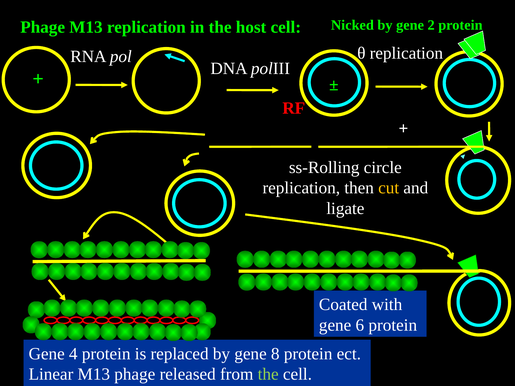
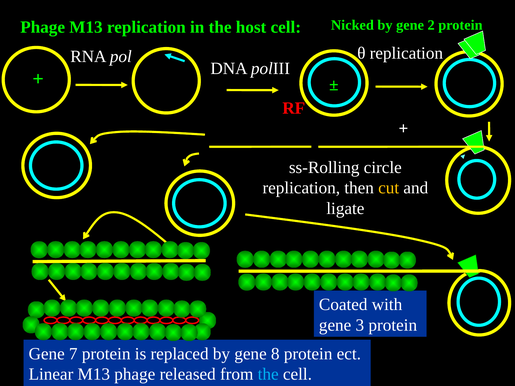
6: 6 -> 3 (360, 325)
4: 4 -> 7 (73, 354)
the colour: light green -> light blue (268, 375)
